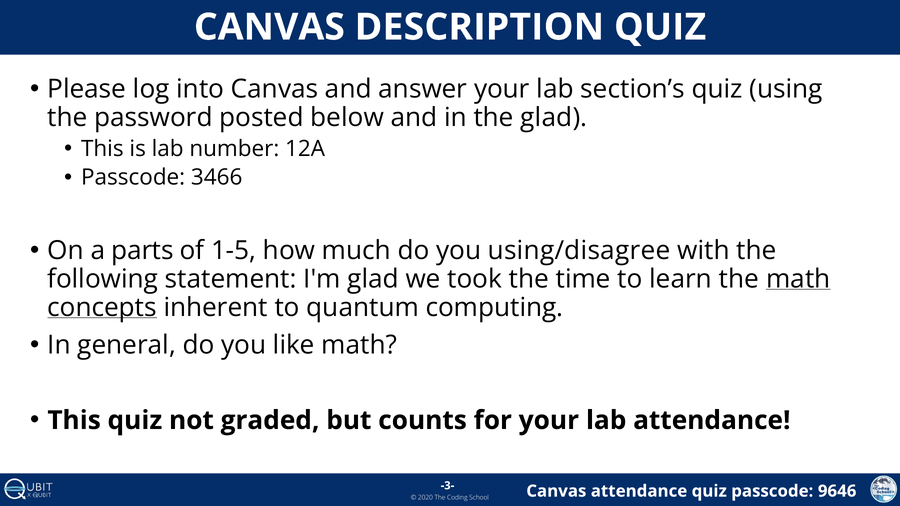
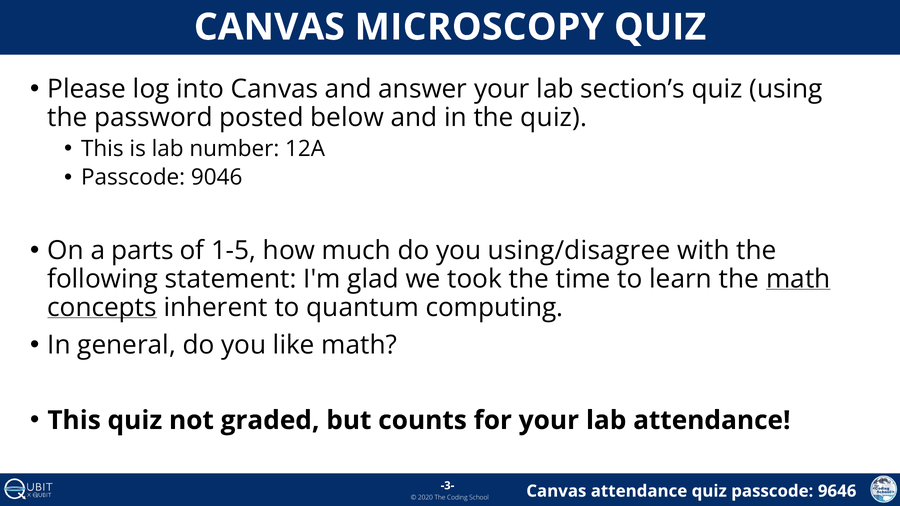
DESCRIPTION: DESCRIPTION -> MICROSCOPY (479, 27)
the glad: glad -> quiz (554, 118)
3466: 3466 -> 9046 (217, 178)
